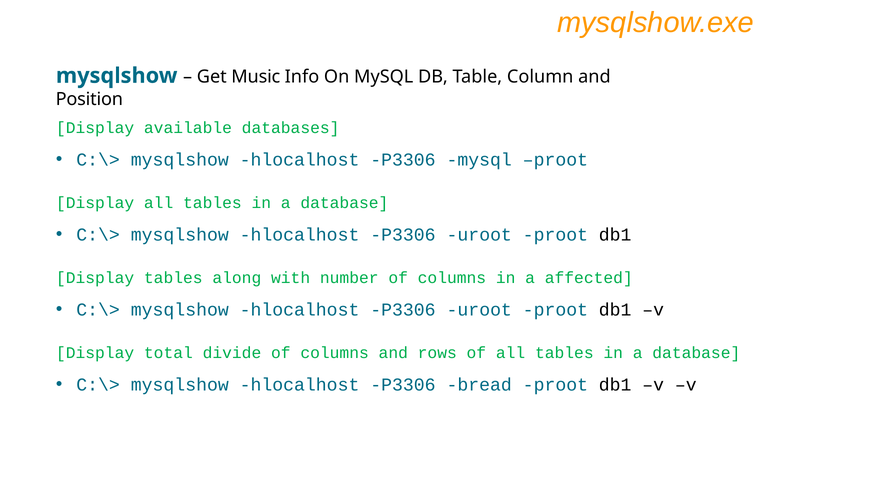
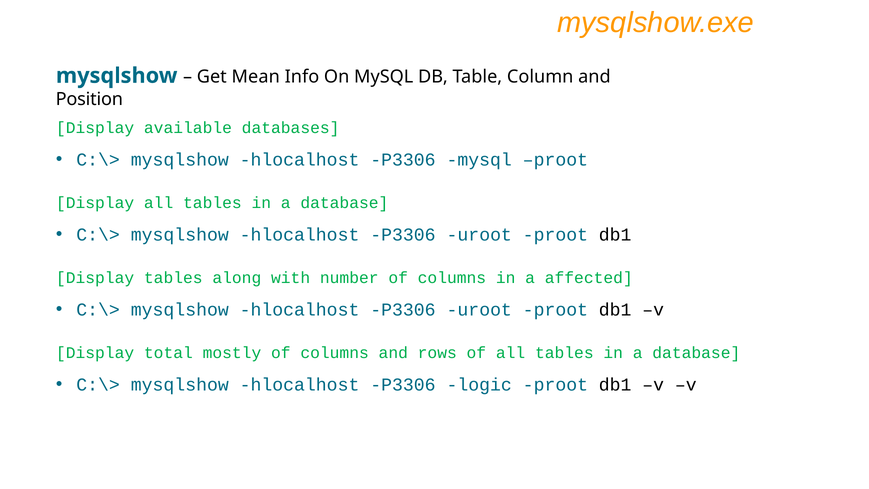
Music: Music -> Mean (256, 77)
divide: divide -> mostly (232, 353)
bread: bread -> logic (479, 384)
